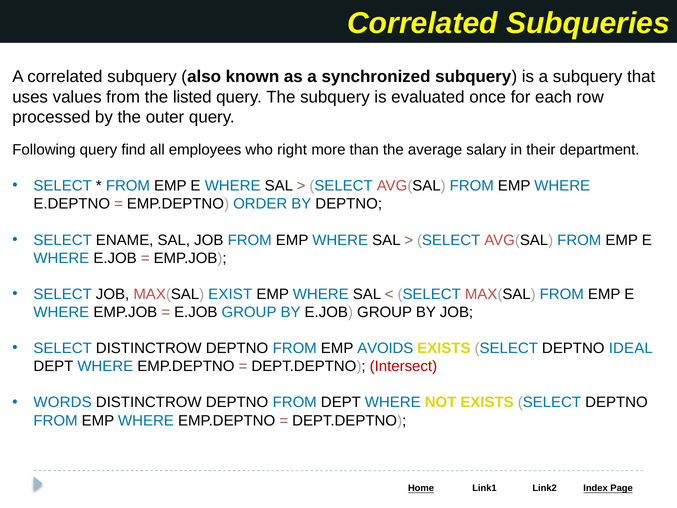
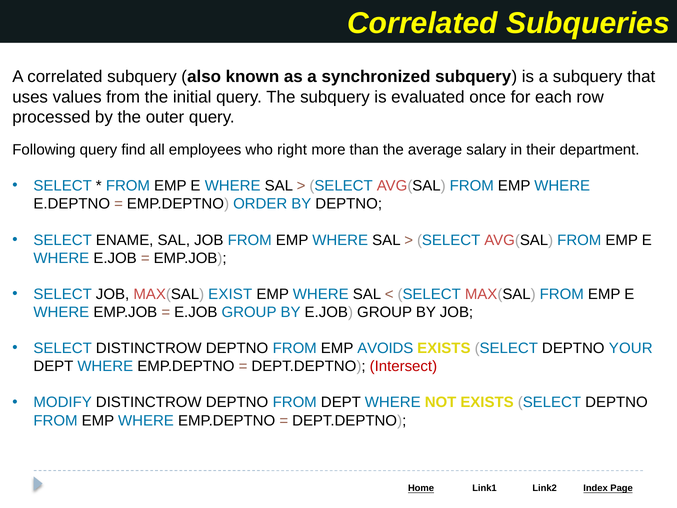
listed: listed -> initial (192, 97)
IDEAL: IDEAL -> YOUR (631, 348)
WORDS: WORDS -> MODIFY (63, 402)
